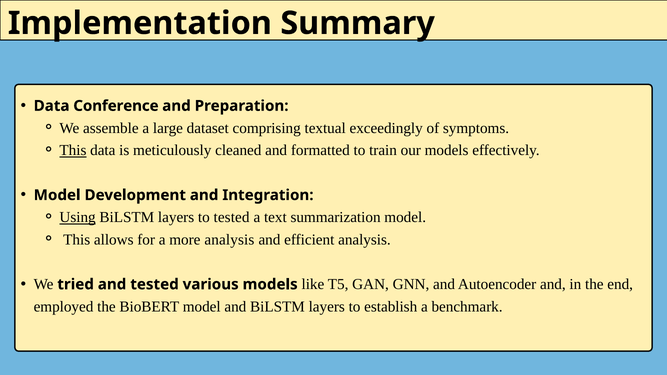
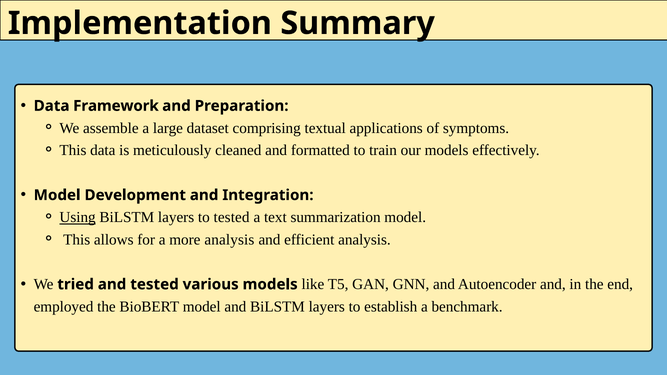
Conference: Conference -> Framework (116, 106)
exceedingly: exceedingly -> applications (386, 128)
This underline: present -> none (73, 151)
